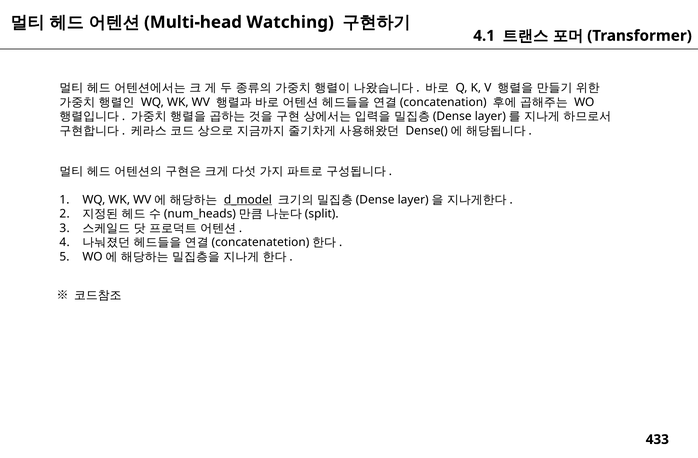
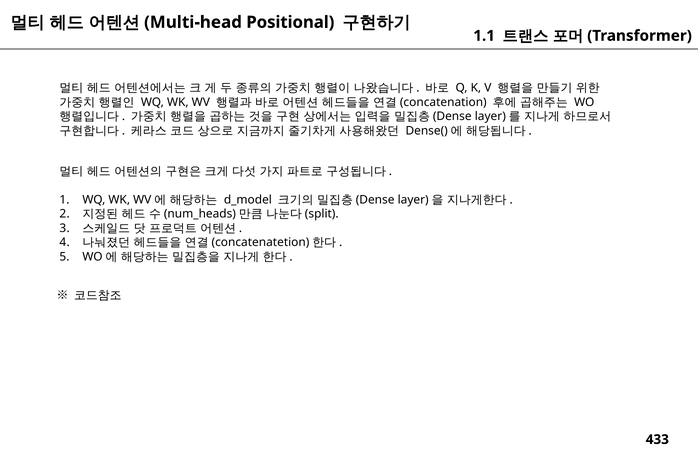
Watching: Watching -> Positional (290, 22)
4.1: 4.1 -> 1.1 (484, 36)
d_model underline: present -> none (248, 200)
